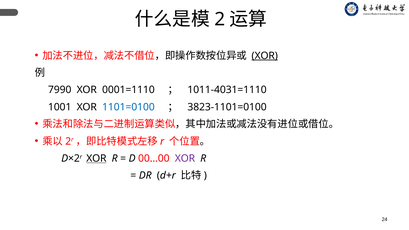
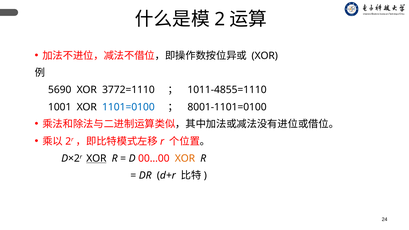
XOR underline: present -> none (265, 56)
7990: 7990 -> 5690 (60, 90)
0001=1110: 0001=1110 -> 3772=1110 (128, 90)
1011-4031=1110: 1011-4031=1110 -> 1011-4855=1110 (227, 90)
3823-1101=0100: 3823-1101=0100 -> 8001-1101=0100 (227, 107)
XOR colour: purple -> orange (185, 158)
